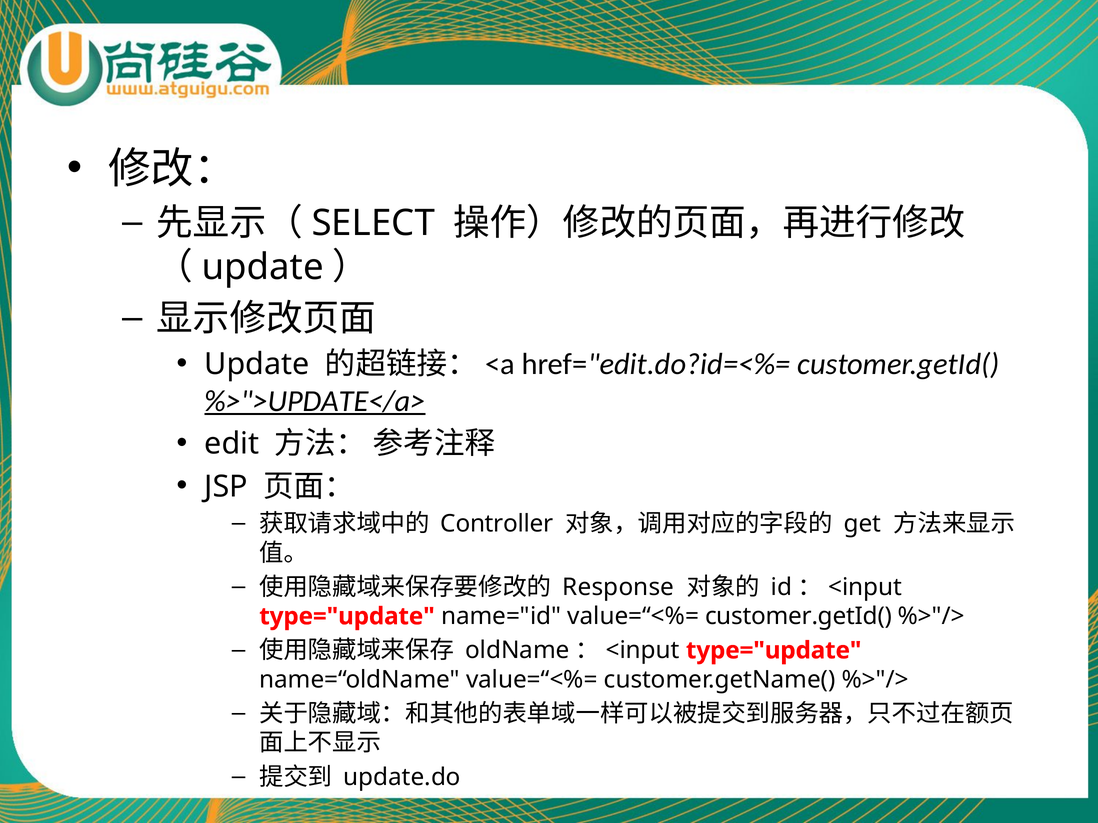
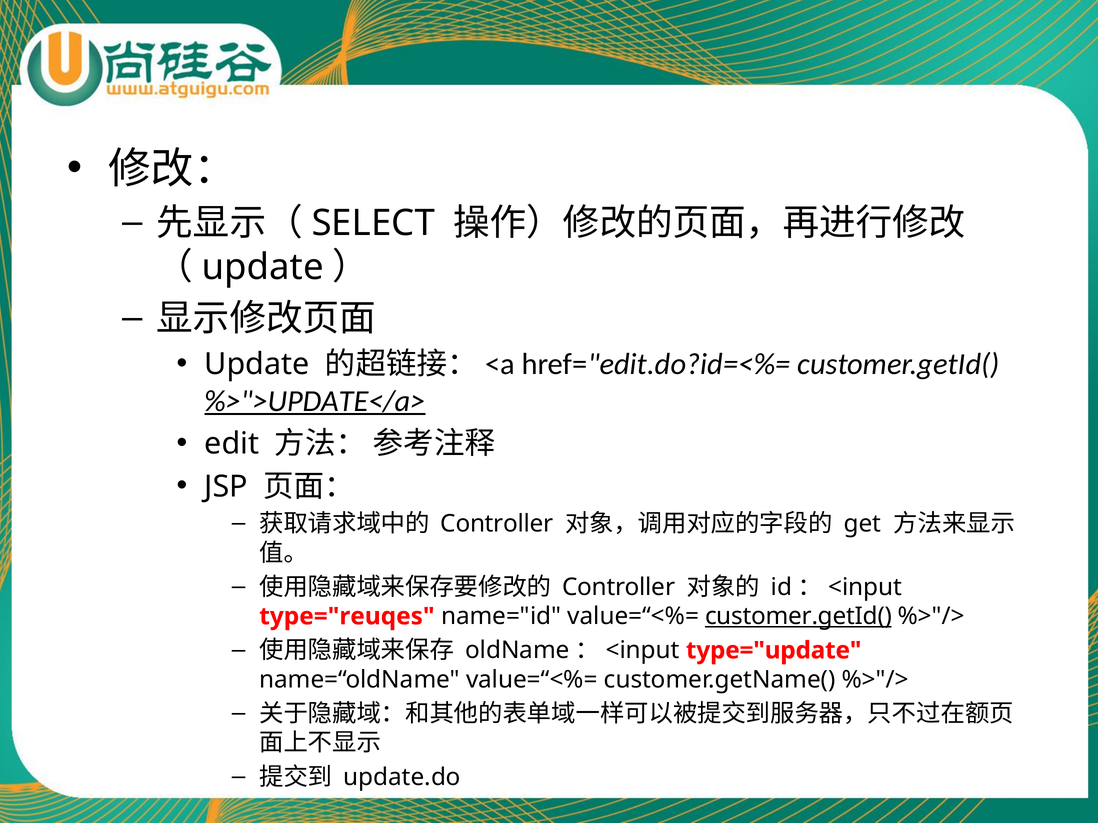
Response: Response -> Controller (619, 587)
type="update: type="update -> type="reuqes (347, 617)
customer.getId( underline: none -> present (798, 617)
